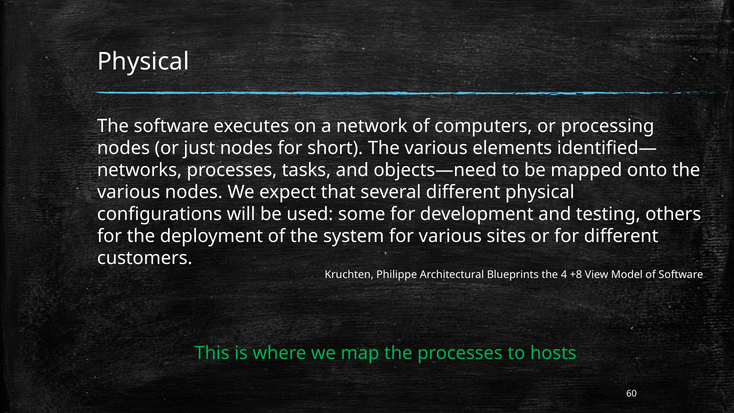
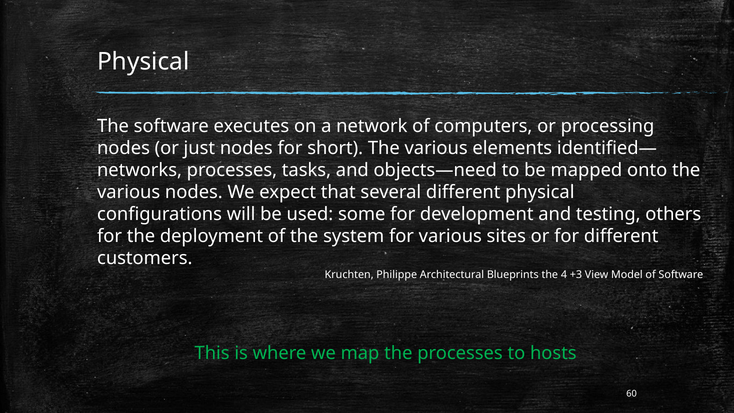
+8: +8 -> +3 (576, 274)
